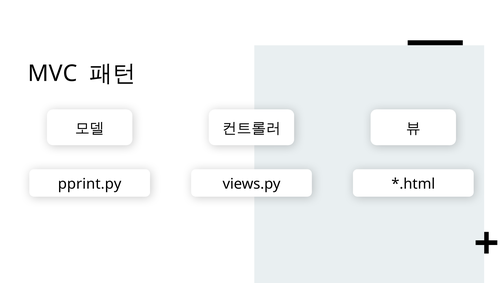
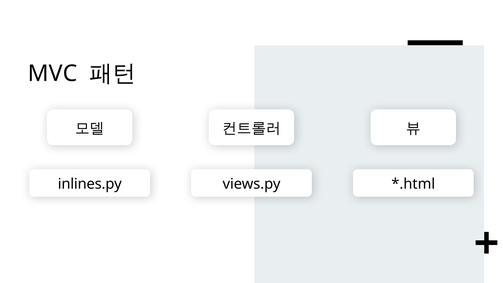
pprint.py: pprint.py -> inlines.py (90, 184)
